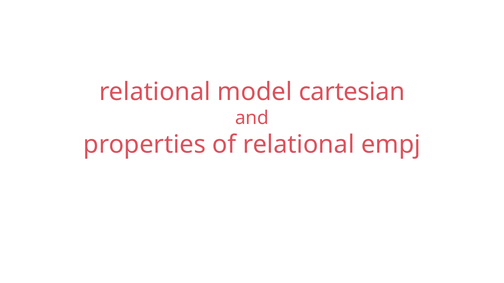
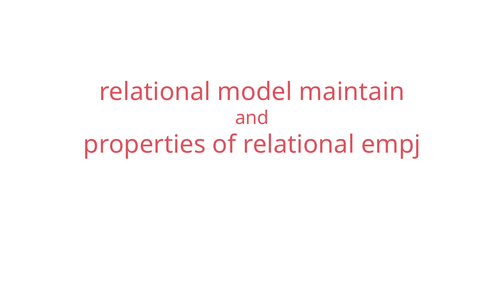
cartesian: cartesian -> maintain (352, 92)
